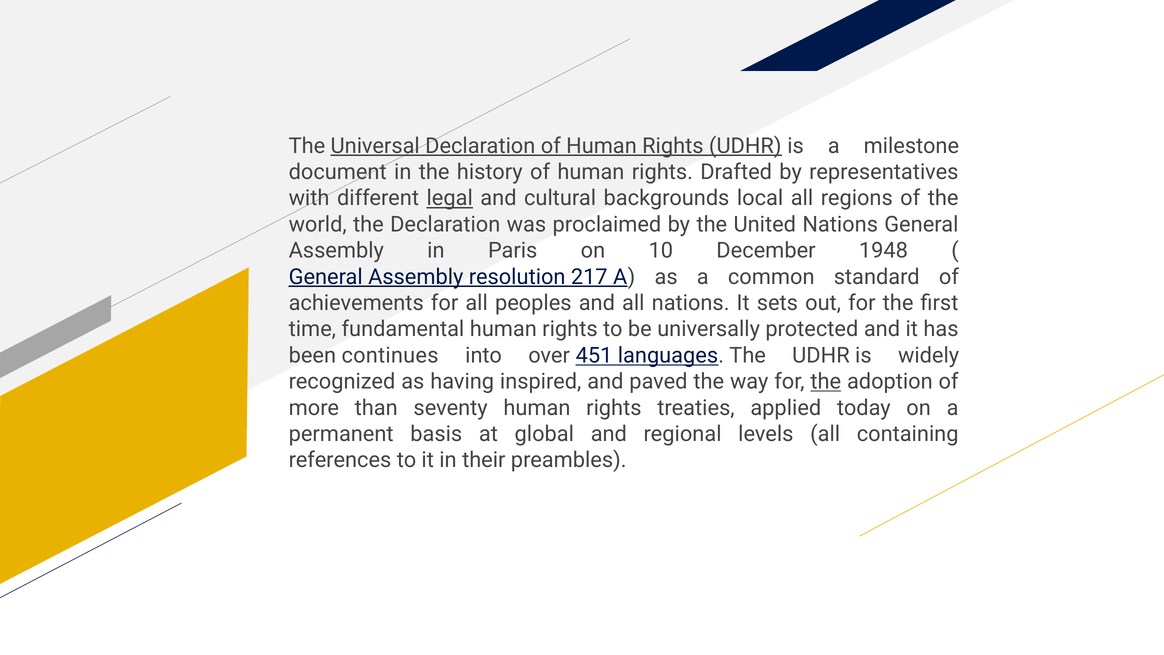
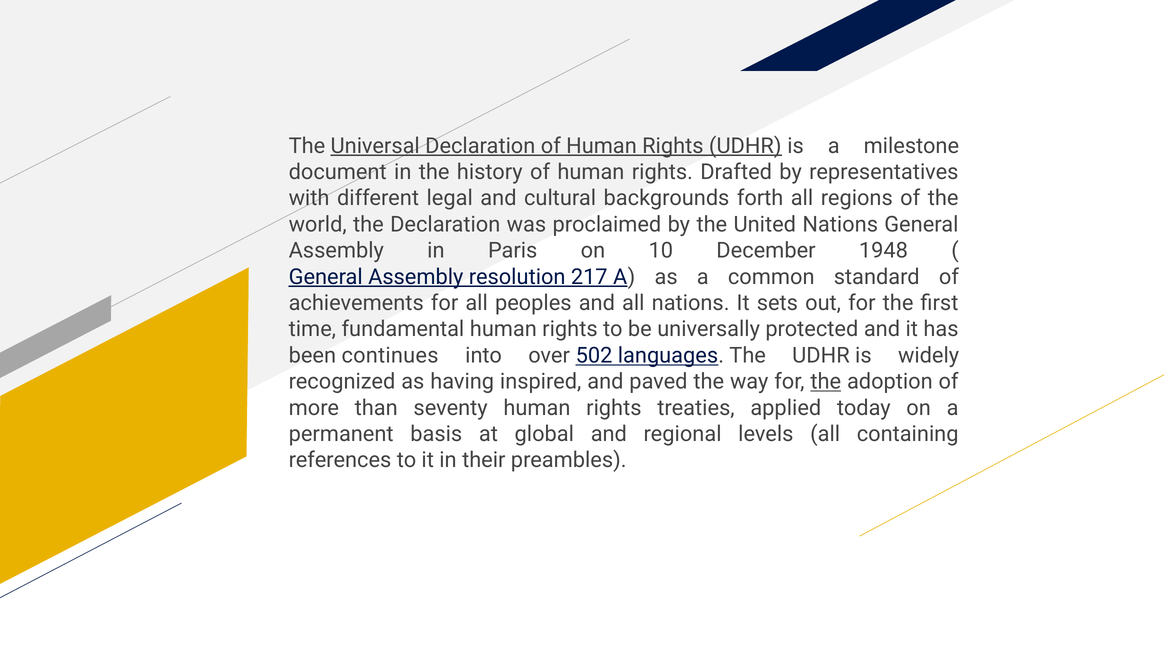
legal underline: present -> none (450, 198)
local: local -> forth (760, 198)
451: 451 -> 502 (594, 355)
